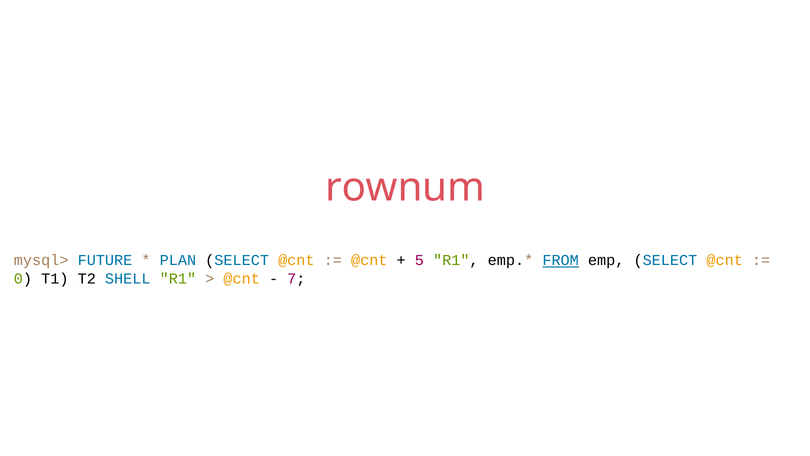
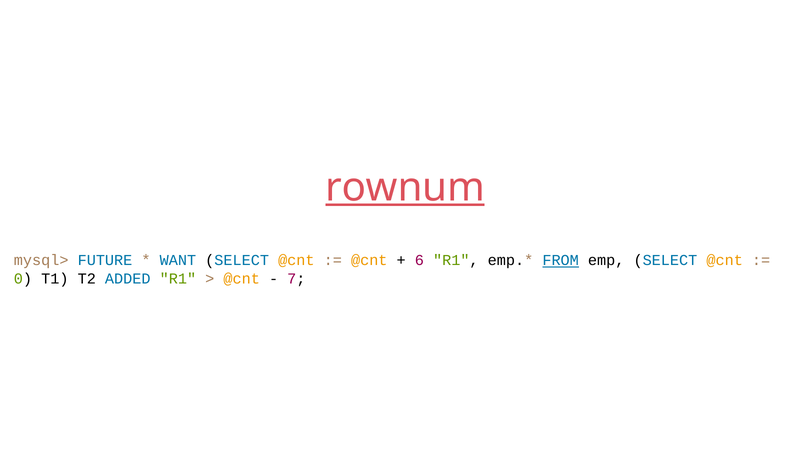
rownum underline: none -> present (405, 187)
PLAN: PLAN -> WANT (178, 260)
5: 5 -> 6 (419, 260)
SHELL: SHELL -> ADDED (128, 278)
